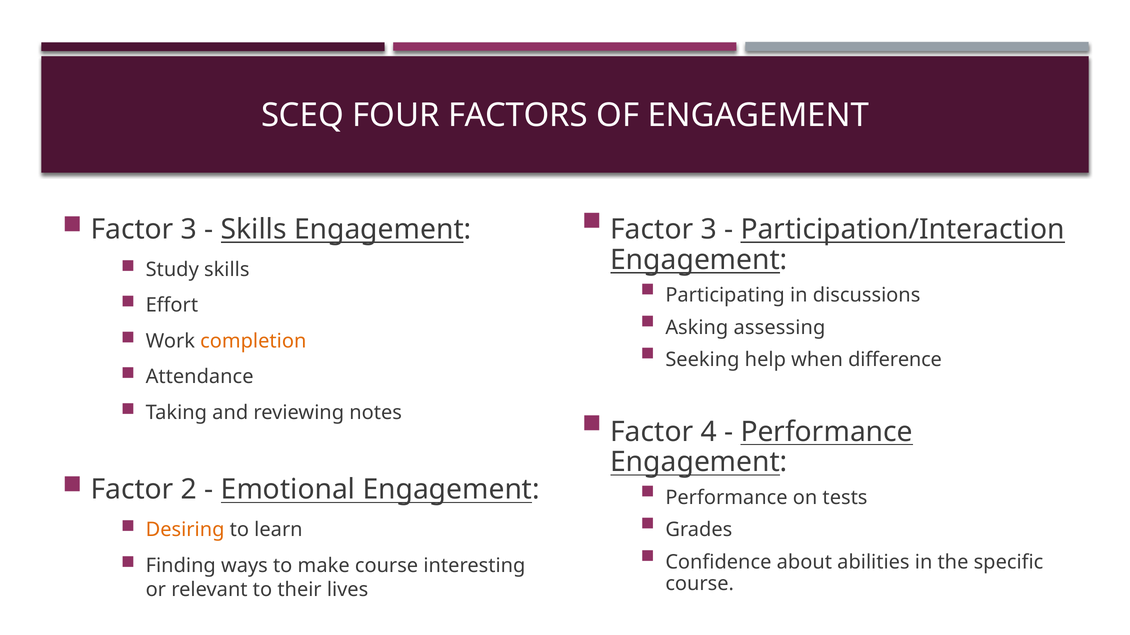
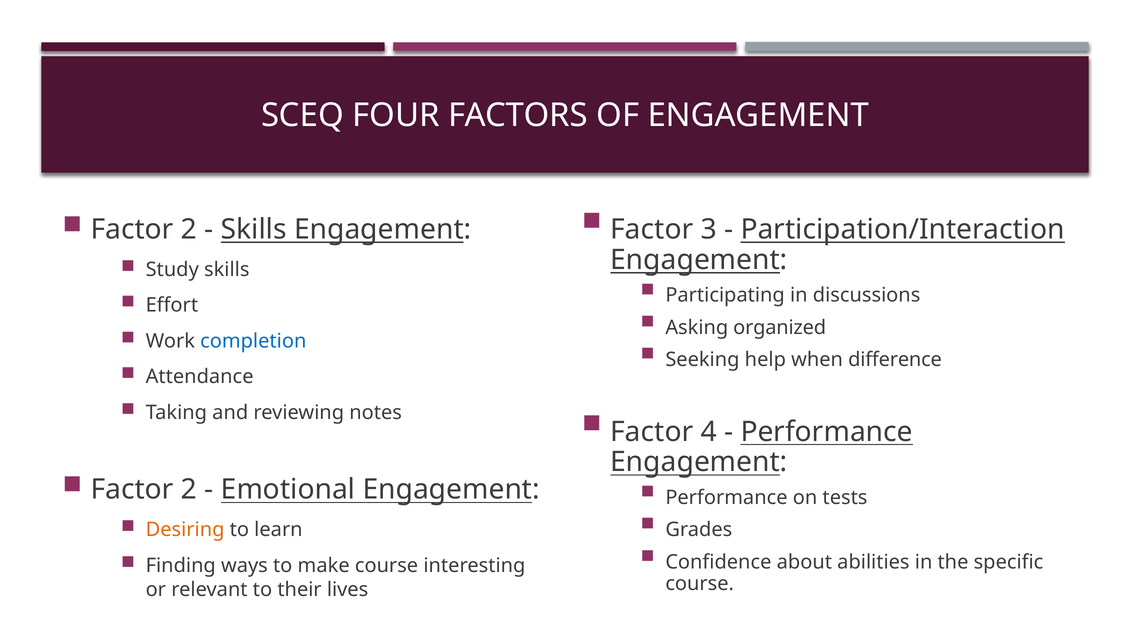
3: 3 -> 2 (189, 230)
assessing: assessing -> organized (780, 328)
completion colour: orange -> blue (253, 341)
